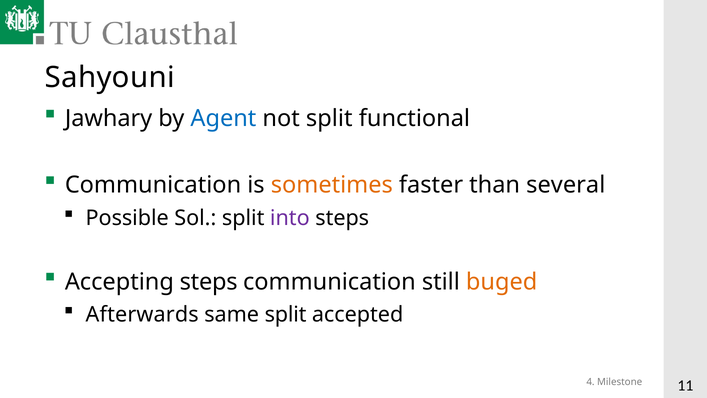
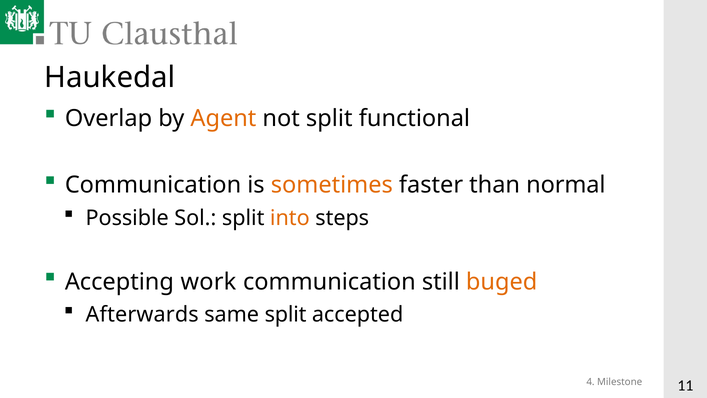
Sahyouni: Sahyouni -> Haukedal (110, 77)
Jawhary: Jawhary -> Overlap (109, 119)
Agent colour: blue -> orange (223, 119)
several: several -> normal (566, 185)
into colour: purple -> orange (290, 218)
Accepting steps: steps -> work (208, 282)
